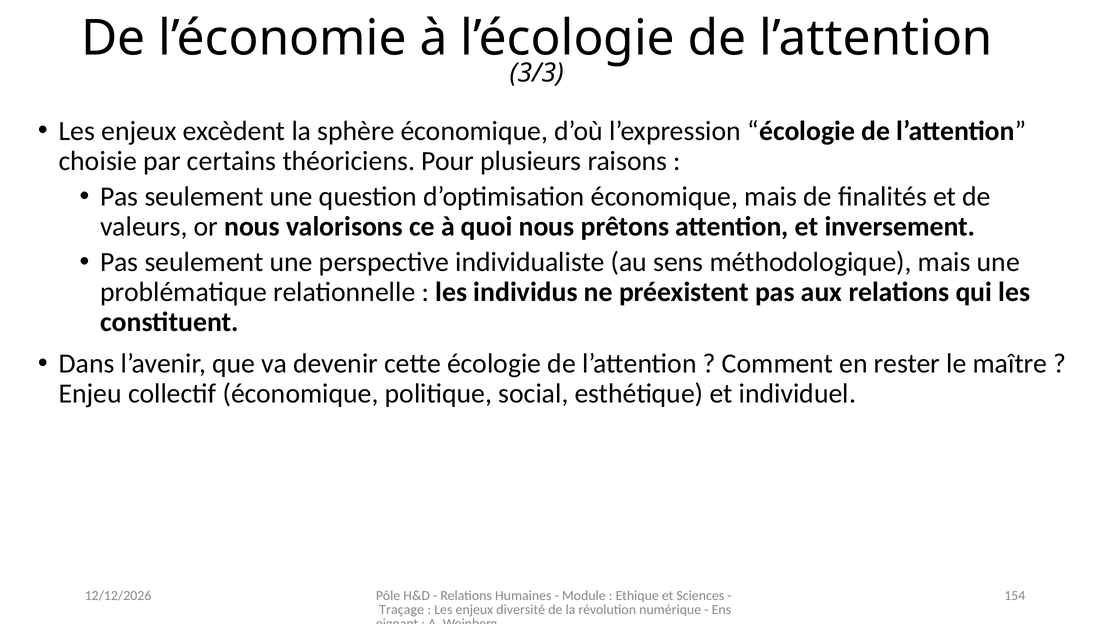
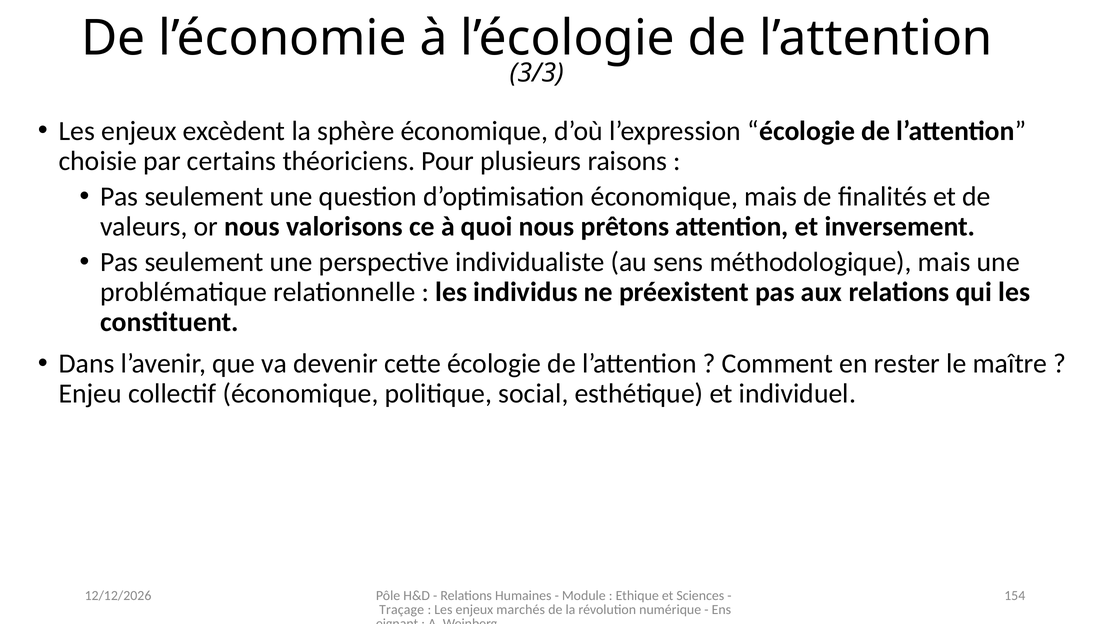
diversité: diversité -> marchés (521, 610)
